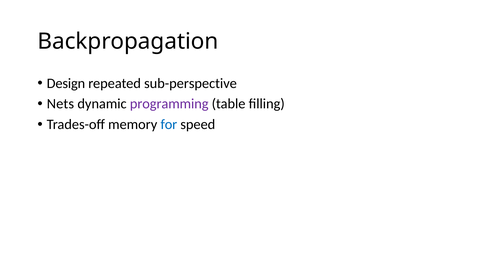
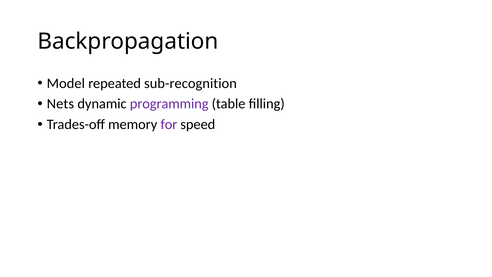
Design: Design -> Model (66, 83)
sub-perspective: sub-perspective -> sub-recognition (190, 83)
for colour: blue -> purple (169, 124)
